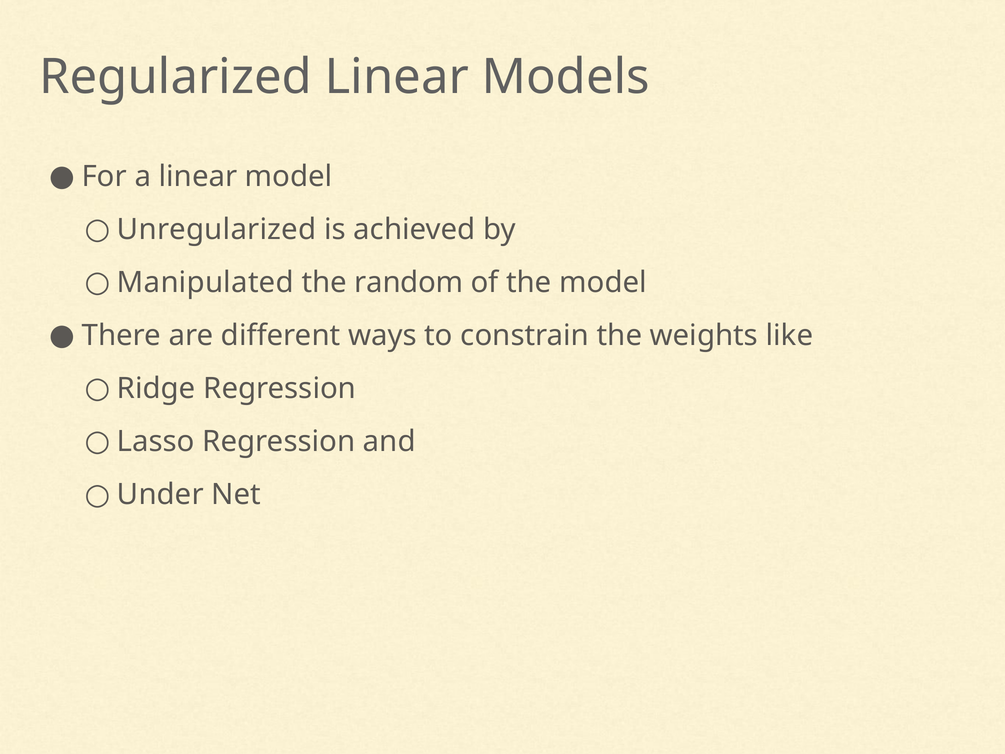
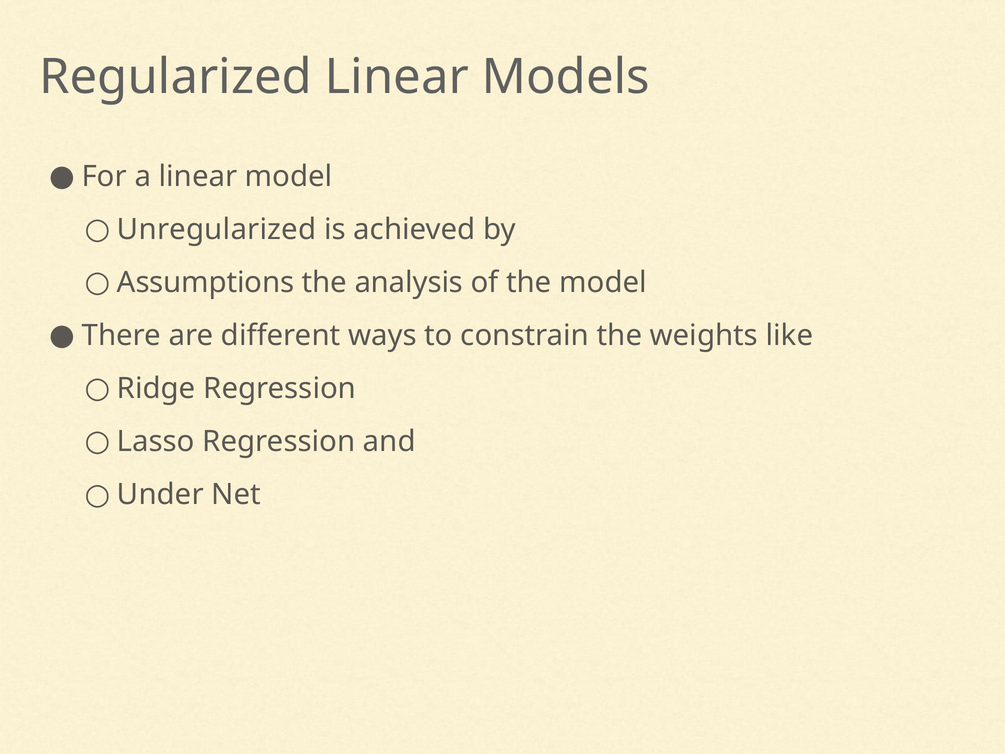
Manipulated: Manipulated -> Assumptions (206, 283)
random: random -> analysis (409, 283)
